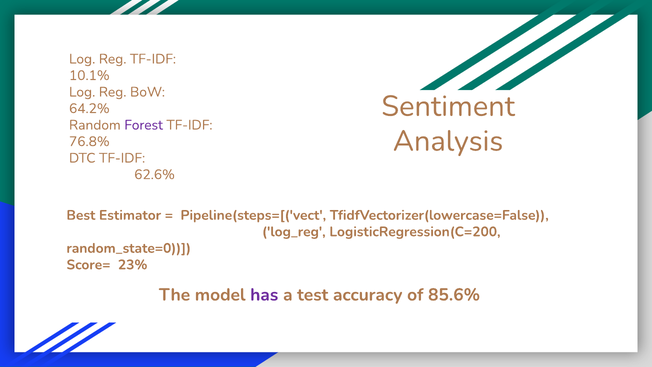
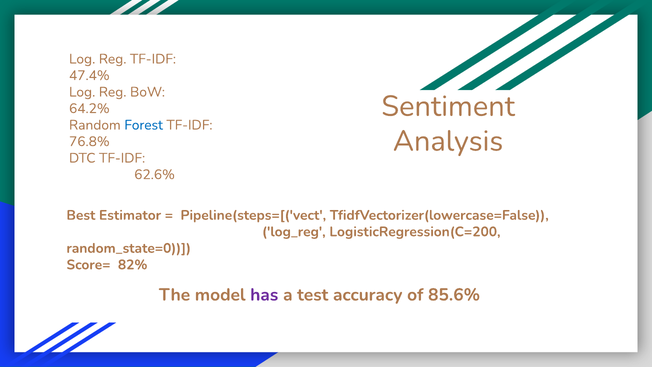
10.1%: 10.1% -> 47.4% (89, 75)
Forest colour: purple -> blue (144, 125)
23%: 23% -> 82% (133, 265)
